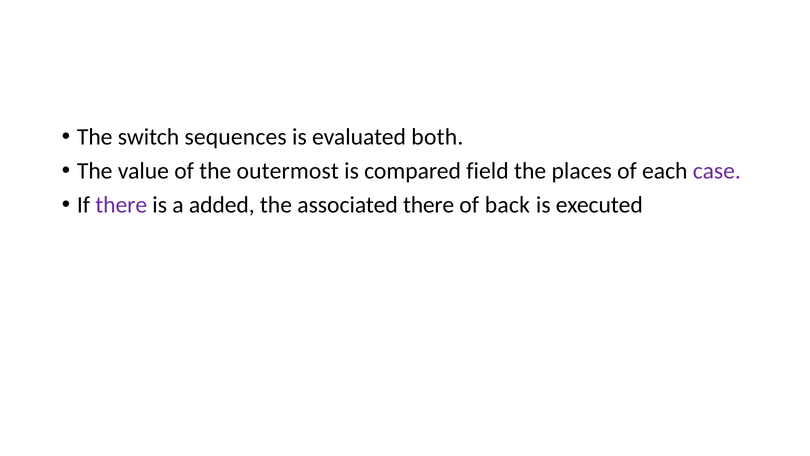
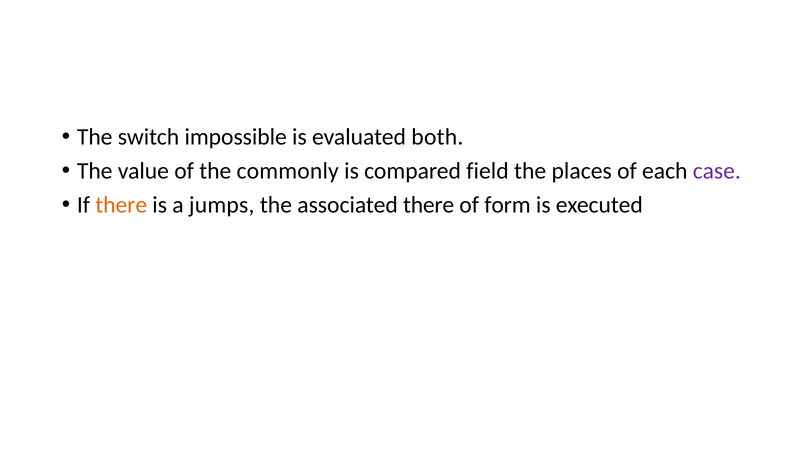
sequences: sequences -> impossible (236, 137)
outermost: outermost -> commonly (288, 171)
there colour: purple -> orange (121, 205)
added: added -> jumps (222, 205)
back: back -> form (508, 205)
